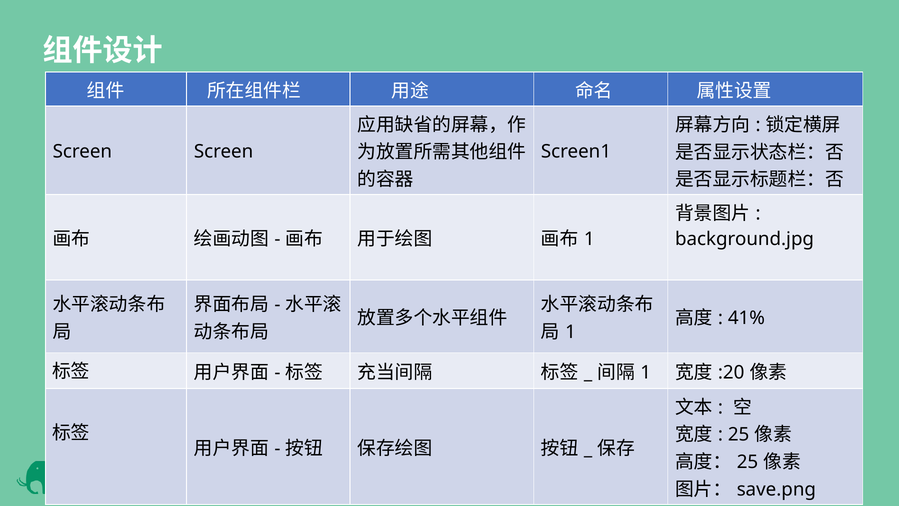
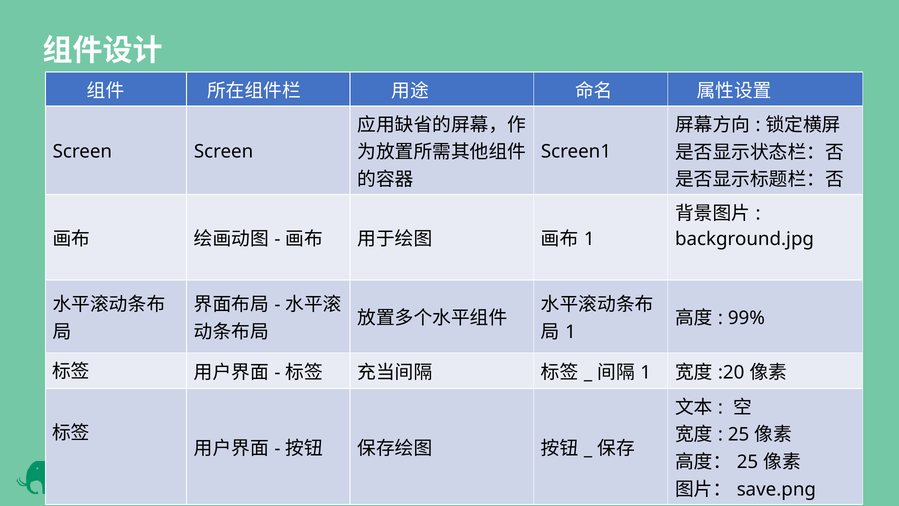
41%: 41% -> 99% (746, 318)
